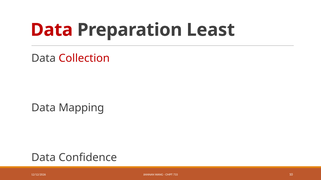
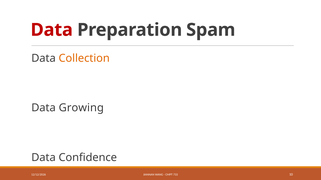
Least: Least -> Spam (211, 30)
Collection colour: red -> orange (84, 58)
Mapping: Mapping -> Growing (81, 108)
